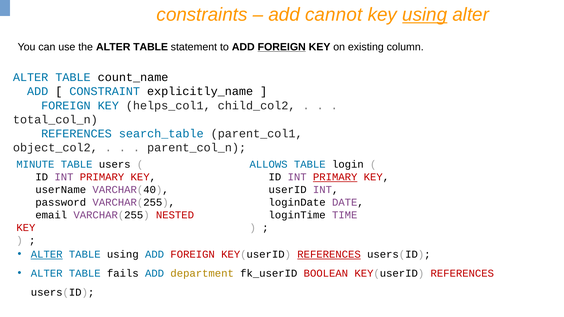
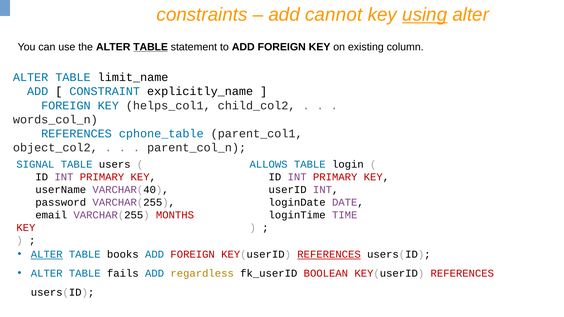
TABLE underline: none -> present (151, 47)
FOREIGN underline: present -> none (282, 47)
count_name: count_name -> limit_name (133, 77)
total_col_n: total_col_n -> words_col_n (55, 120)
search_table: search_table -> cphone_table (161, 134)
MINUTE: MINUTE -> SIGNAL (35, 164)
PRIMARY underline: present -> none (335, 177)
NESTED: NESTED -> MONTHS (175, 215)
TABLE using: using -> books (123, 255)
department: department -> regardless (202, 274)
